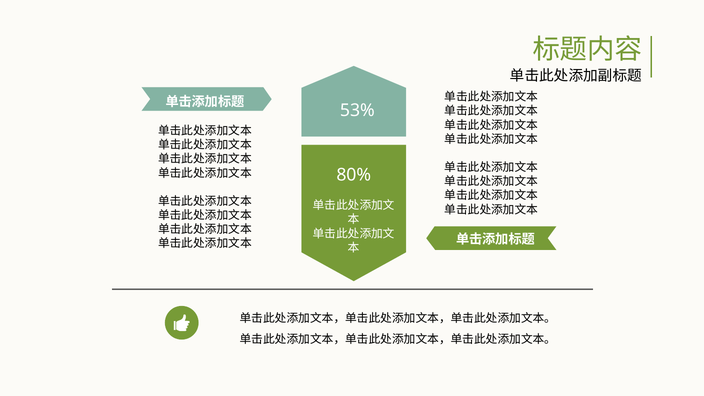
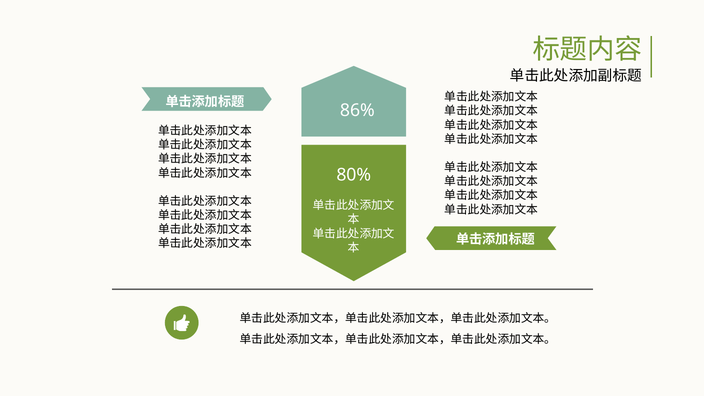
53%: 53% -> 86% (357, 110)
